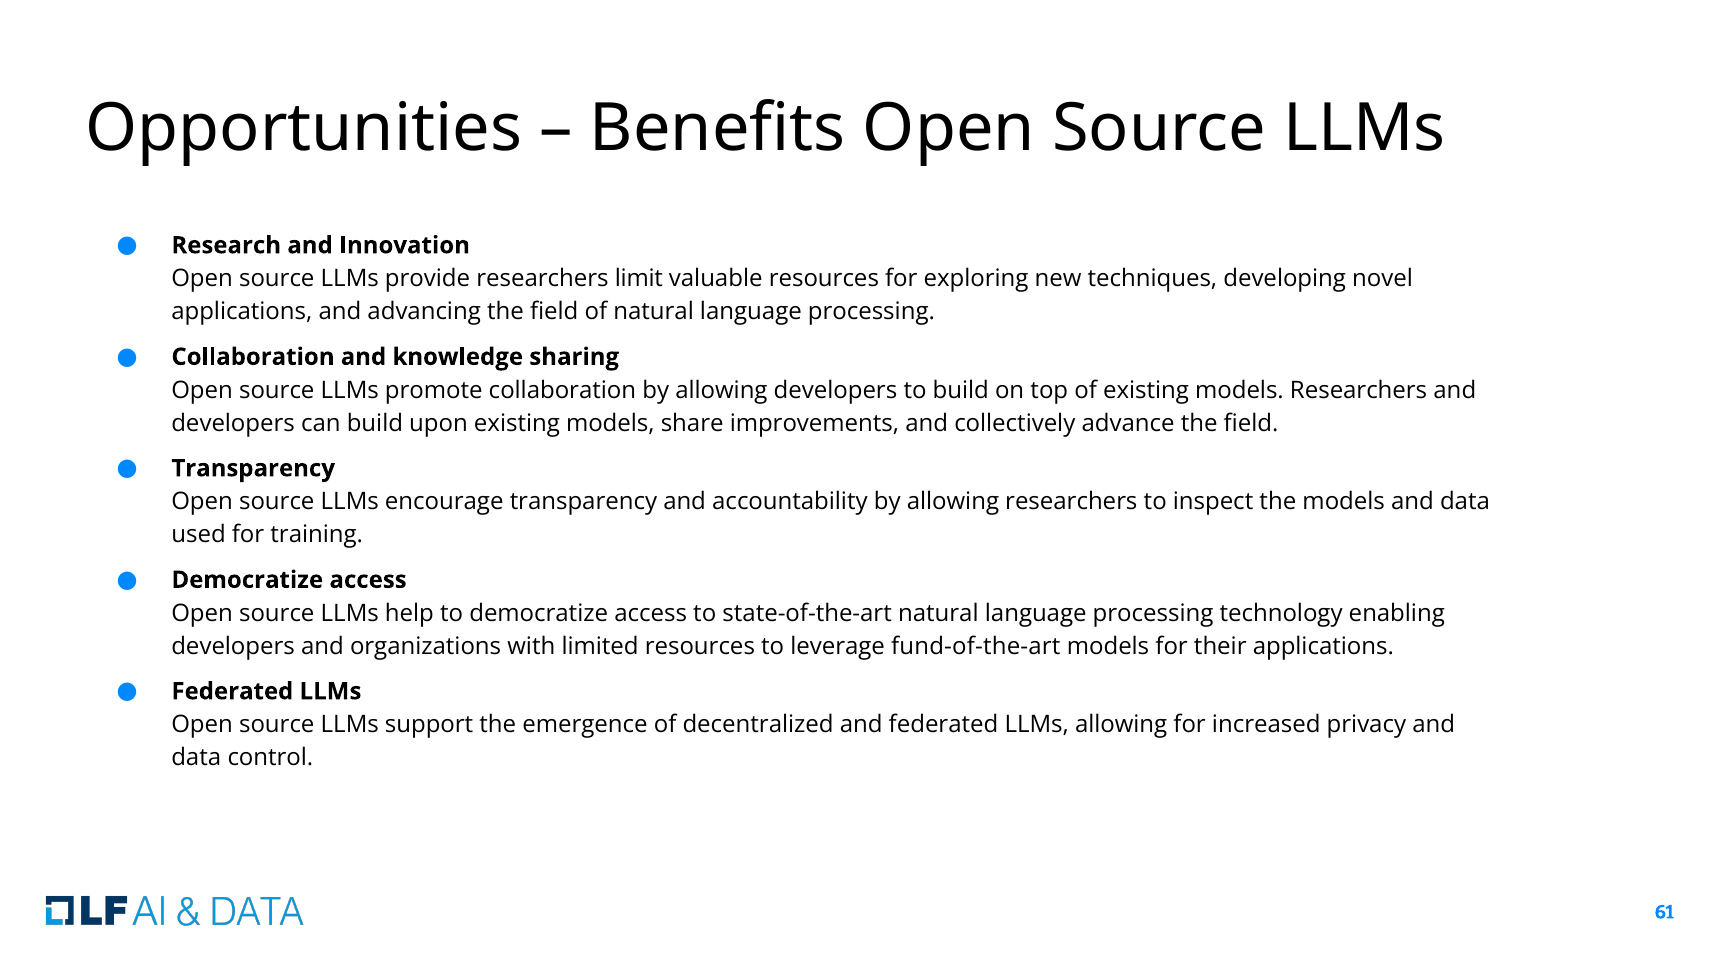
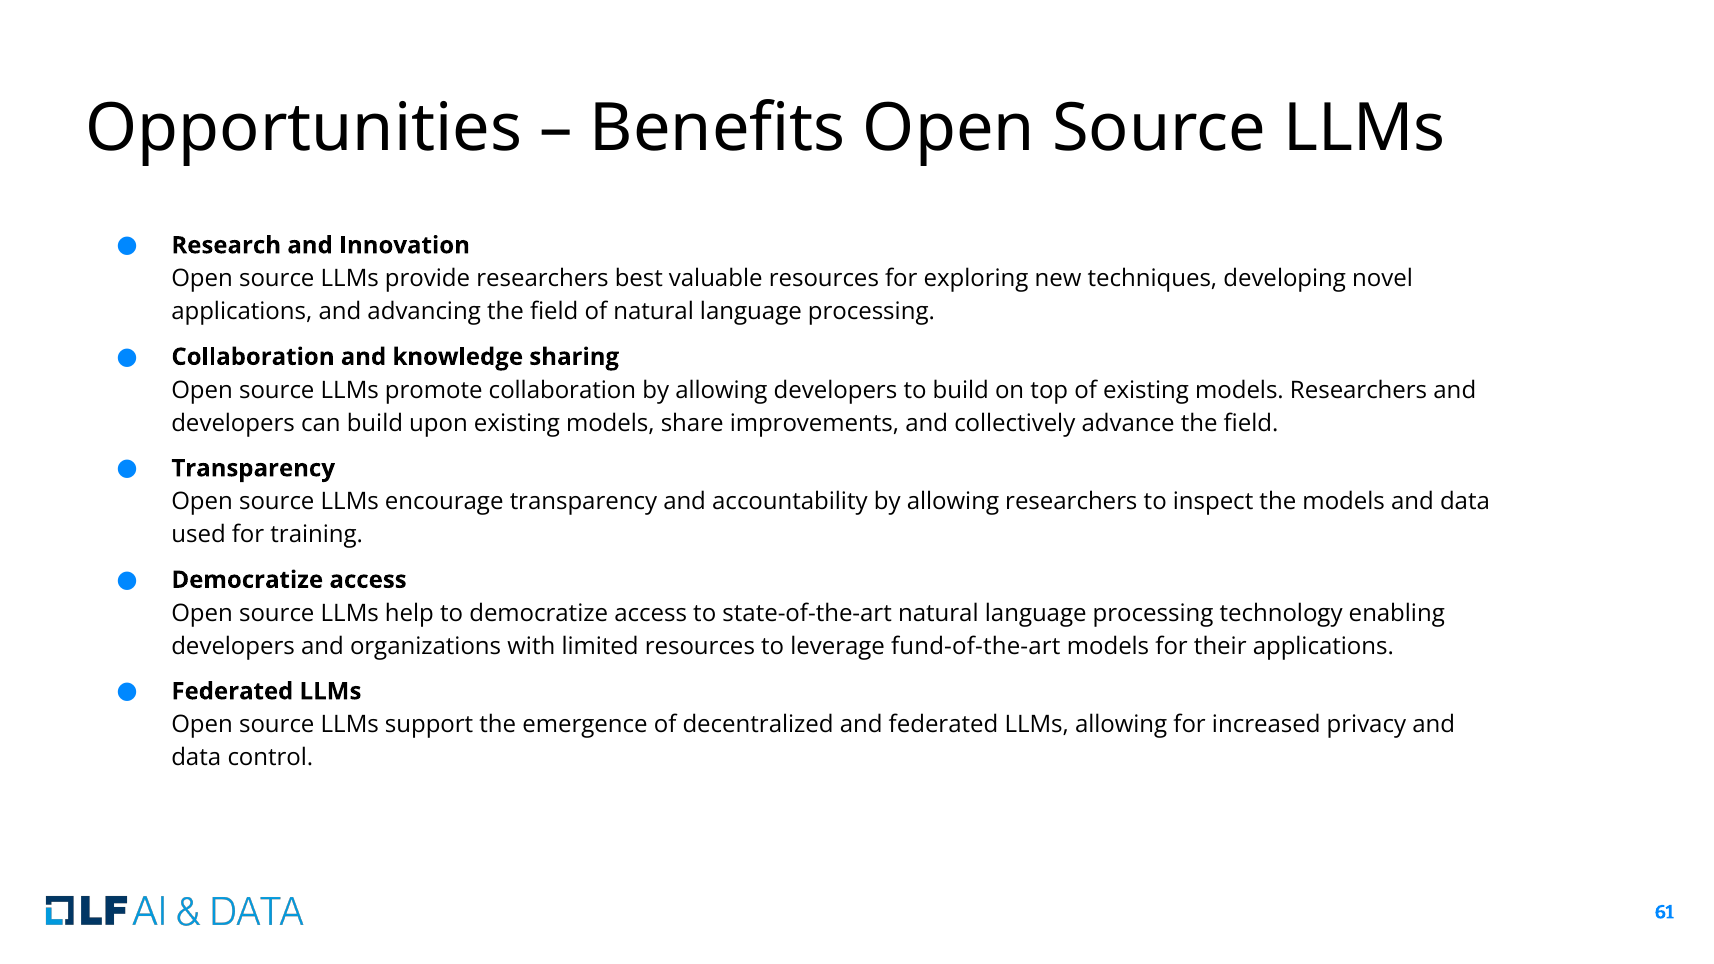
limit: limit -> best (639, 279)
